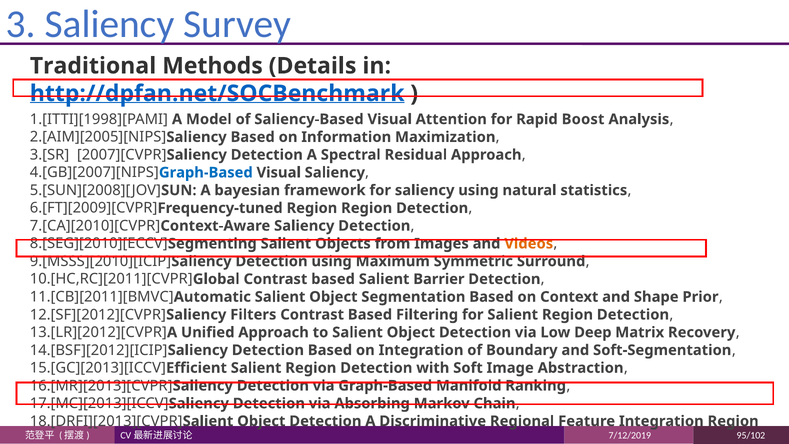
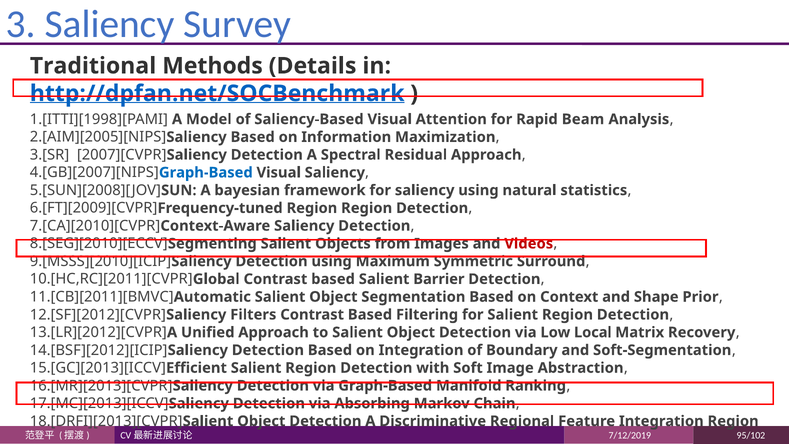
Boost: Boost -> Beam (583, 119)
Videos colour: orange -> red (529, 243)
Deep: Deep -> Local (593, 332)
